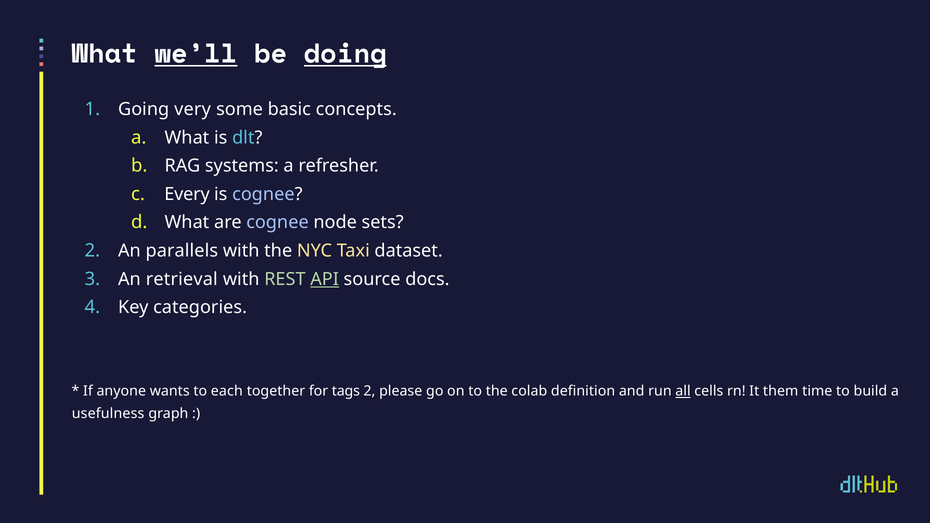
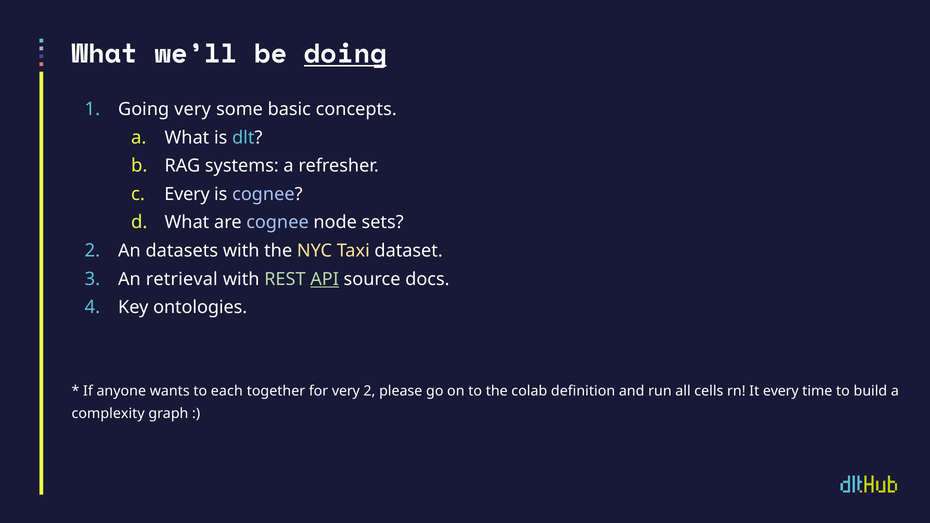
we’ll underline: present -> none (196, 54)
parallels: parallels -> datasets (182, 251)
categories: categories -> ontologies (200, 307)
for tags: tags -> very (346, 391)
all underline: present -> none (683, 391)
It them: them -> every (781, 391)
usefulness: usefulness -> complexity (108, 414)
